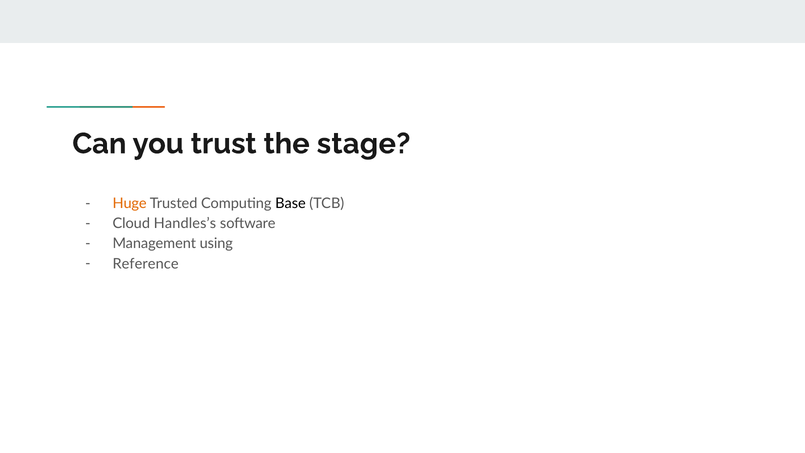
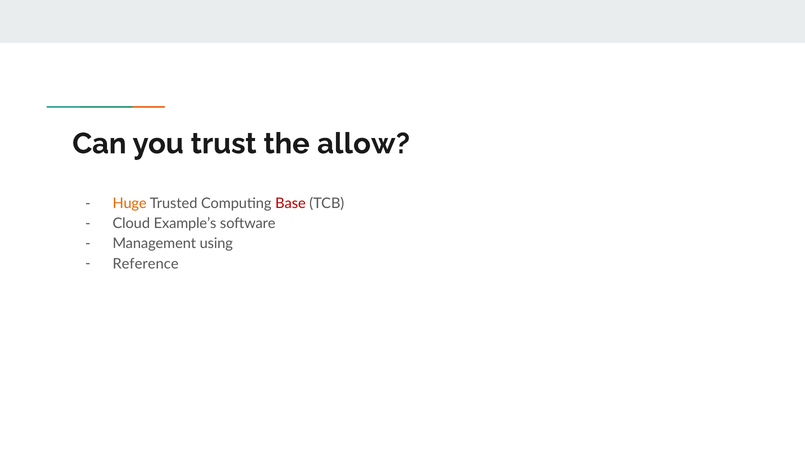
stage: stage -> allow (364, 144)
Base colour: black -> red (290, 203)
Handles’s: Handles’s -> Example’s (185, 223)
